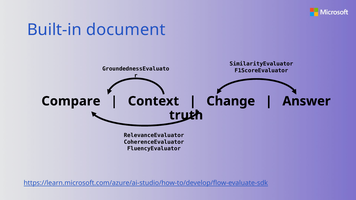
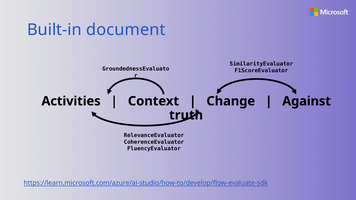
Compare: Compare -> Activities (71, 101)
Answer: Answer -> Against (307, 101)
